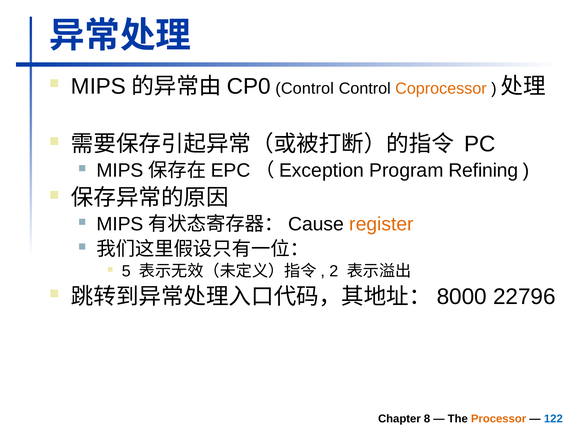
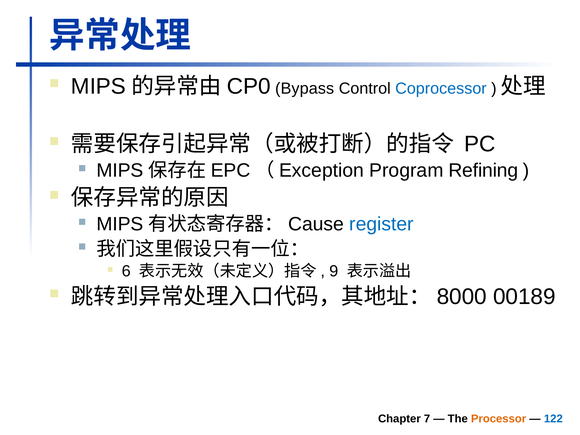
Control: Control -> Bypass (305, 88)
Coprocessor colour: orange -> blue (441, 88)
register colour: orange -> blue (382, 224)
5: 5 -> 6 (126, 271)
2: 2 -> 9 (334, 271)
22796: 22796 -> 00189 (524, 297)
8: 8 -> 7 (427, 419)
